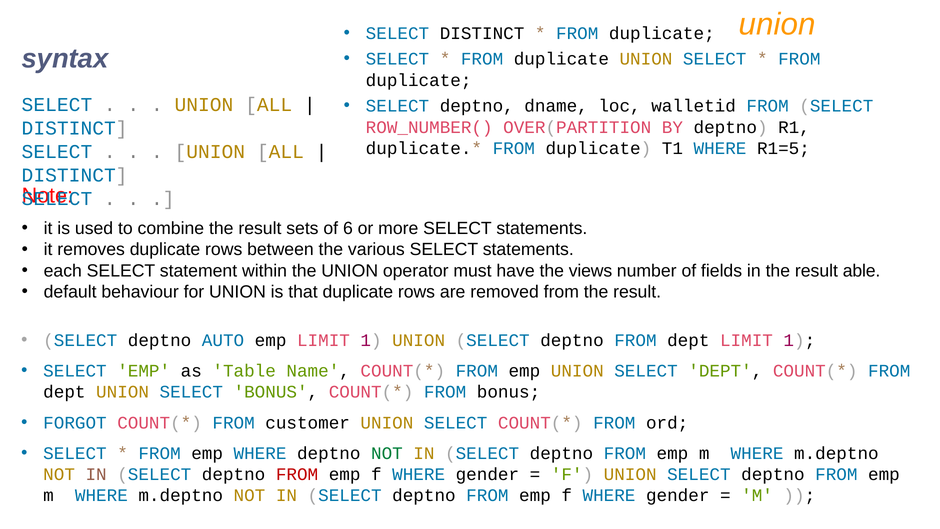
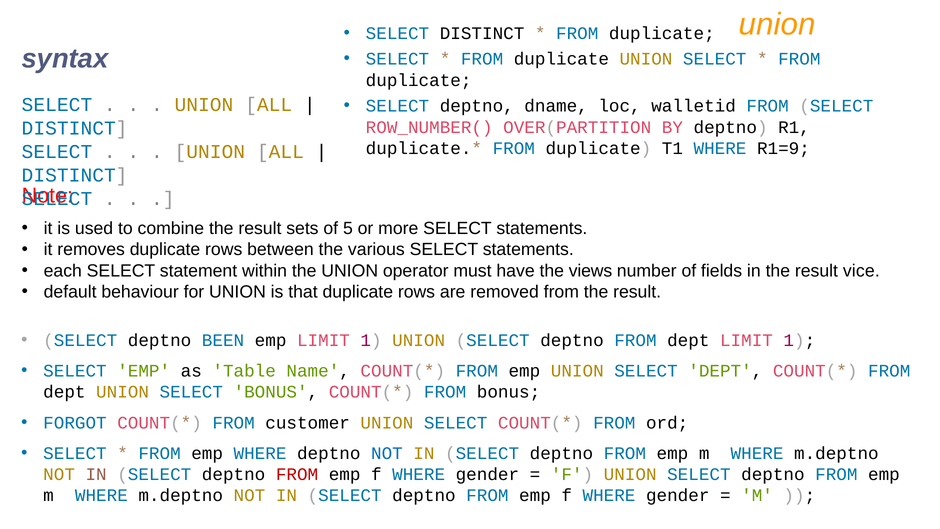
R1=5: R1=5 -> R1=9 (783, 148)
6: 6 -> 5 (348, 228)
able: able -> vice (861, 271)
AUTO: AUTO -> BEEN (223, 340)
NOT colour: green -> blue (387, 453)
